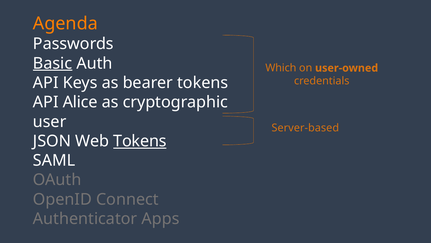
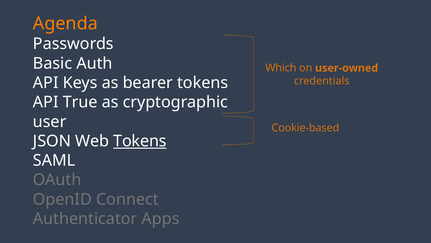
Basic underline: present -> none (53, 63)
Alice: Alice -> True (80, 102)
Server-based: Server-based -> Cookie-based (305, 128)
